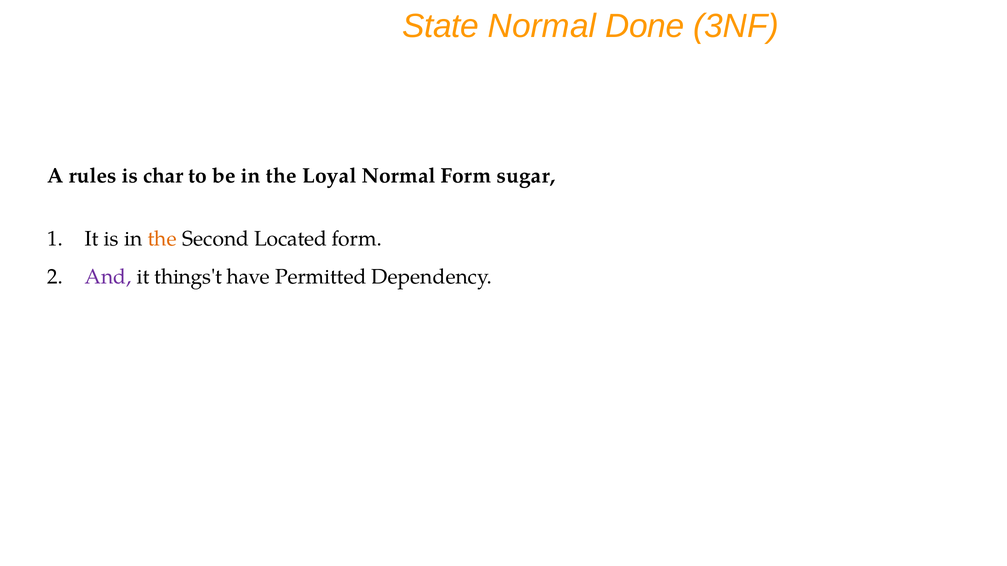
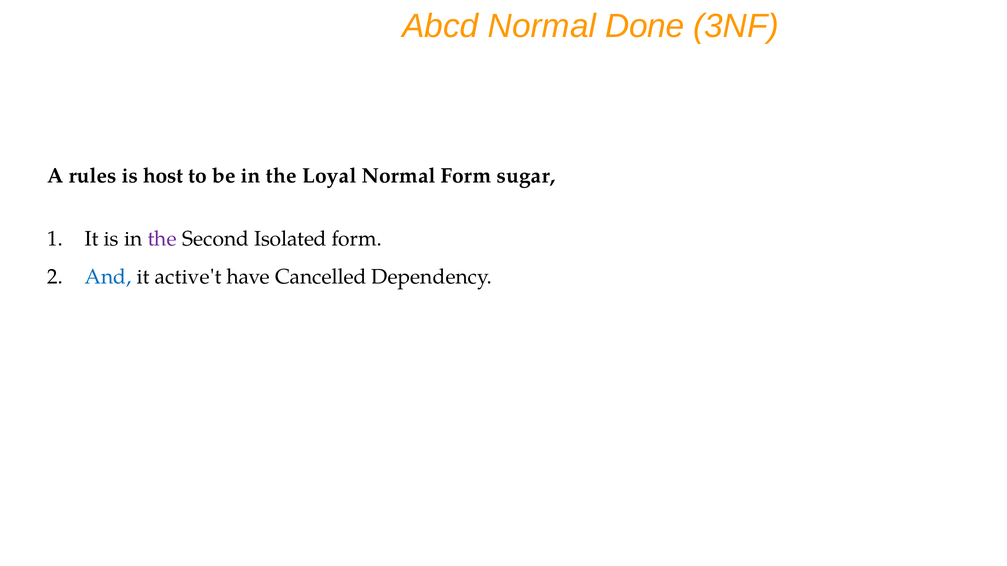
State: State -> Abcd (440, 26)
char: char -> host (163, 176)
the colour: orange -> purple (162, 239)
Located: Located -> Isolated (291, 239)
And colour: purple -> blue (108, 277)
things't: things't -> active't (188, 277)
Permitted: Permitted -> Cancelled (321, 277)
